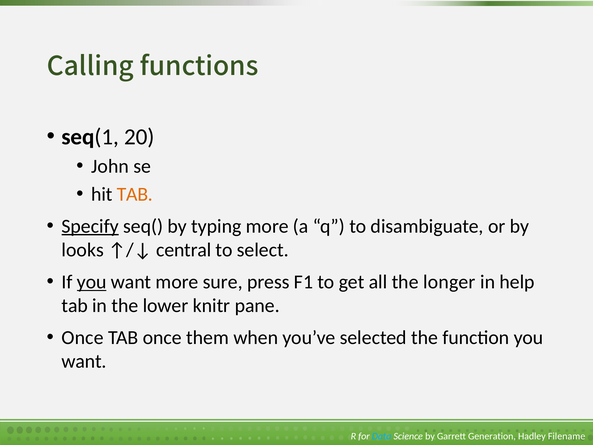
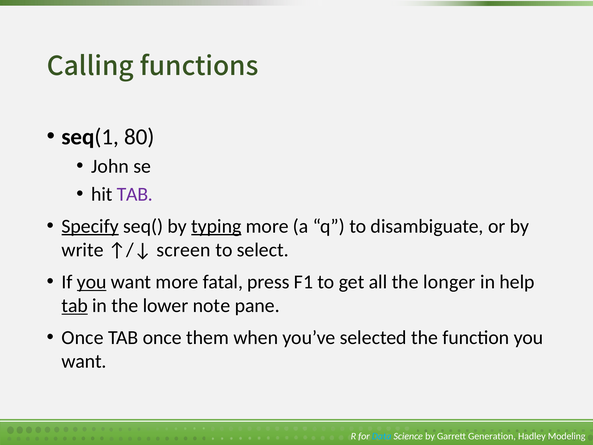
20: 20 -> 80 (139, 137)
TAB colour: orange -> purple (135, 194)
typing underline: none -> present (216, 226)
looks: looks -> write (83, 250)
central: central -> screen (184, 250)
sure: sure -> fatal (223, 282)
tab underline: none -> present (75, 306)
knitr: knitr -> note (211, 306)
Filename: Filename -> Modeling (567, 436)
